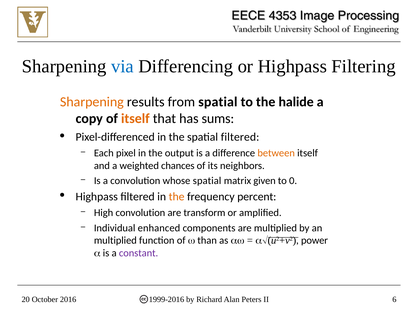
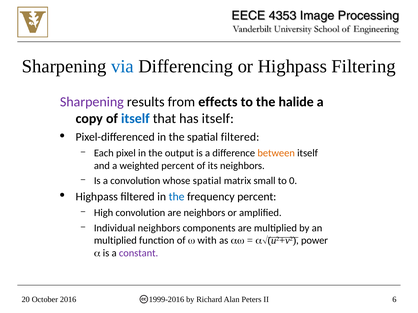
Sharpening colour: orange -> purple (92, 102)
from spatial: spatial -> effects (218, 102)
itself colour: orange -> blue (135, 119)
has sums: sums -> itself (218, 119)
weighted chances: chances -> percent (178, 166)
given: given -> small (265, 181)
the colour: orange -> blue (177, 197)
are transform: transform -> neighbors (204, 213)
Individual enhanced: enhanced -> neighbors (159, 228)
than: than -> with (207, 241)
